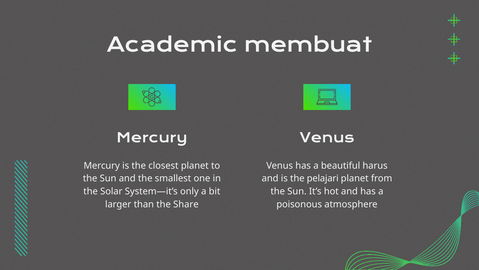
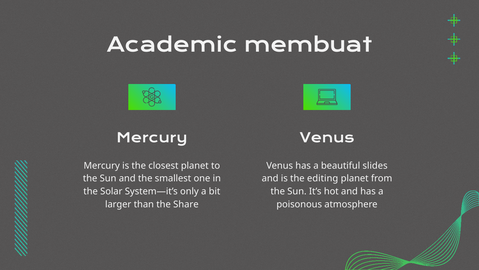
harus: harus -> slides (375, 165)
pelajari: pelajari -> editing (323, 178)
